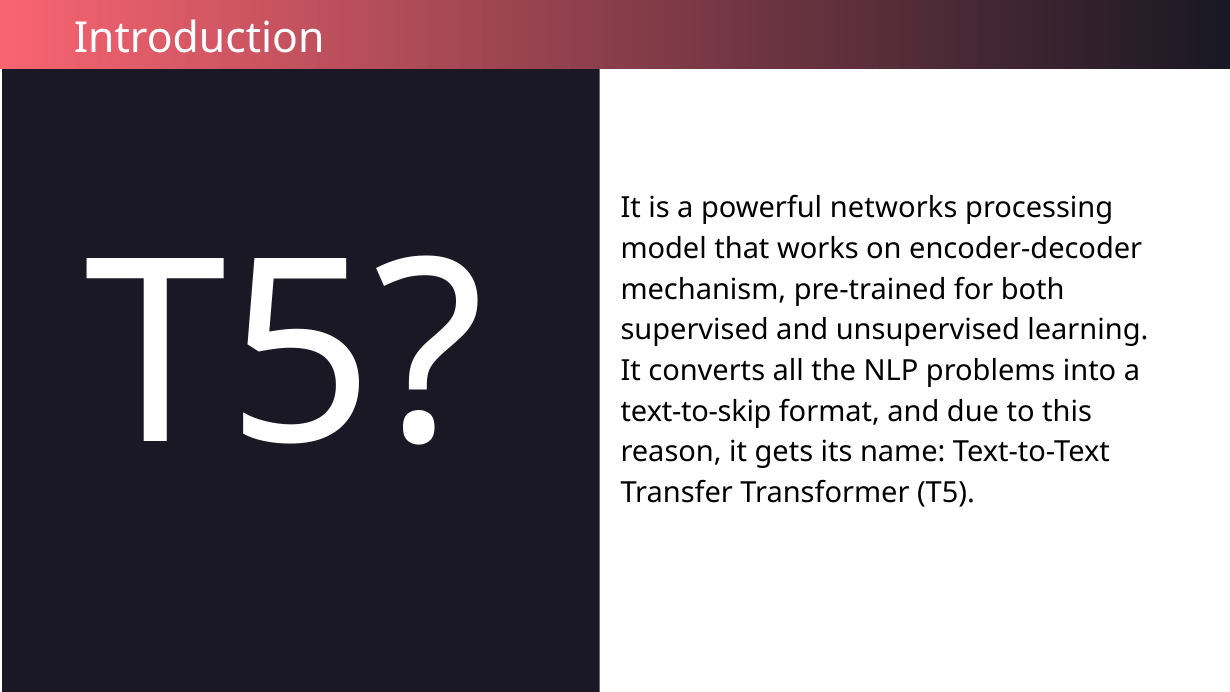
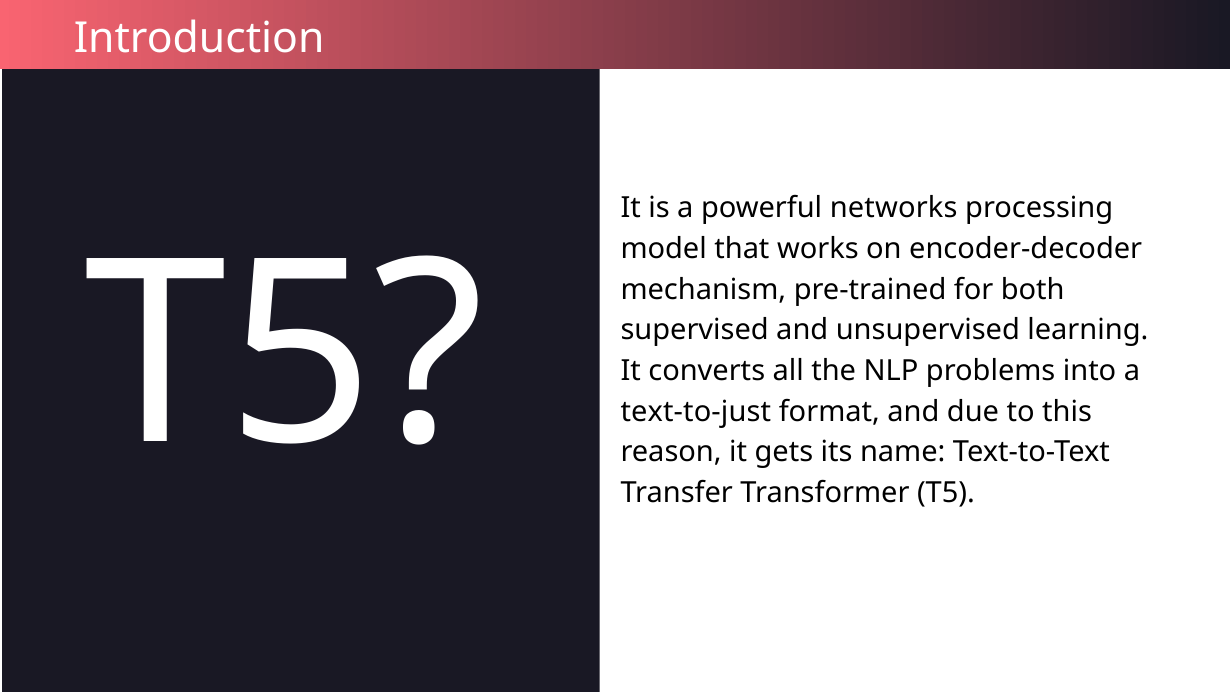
text-to-skip: text-to-skip -> text-to-just (696, 411)
